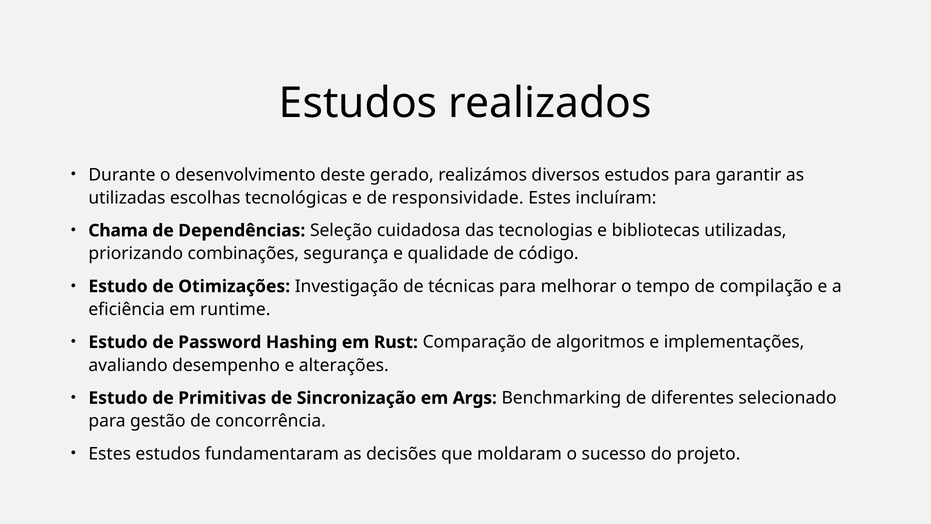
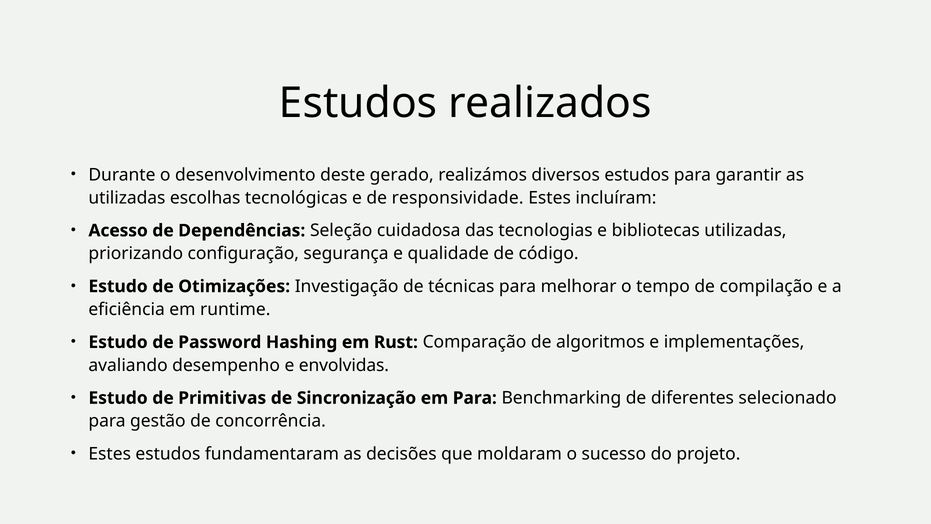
Chama: Chama -> Acesso (118, 230)
combinações: combinações -> configuração (243, 253)
alterações: alterações -> envolvidas (344, 365)
em Args: Args -> Para (475, 398)
